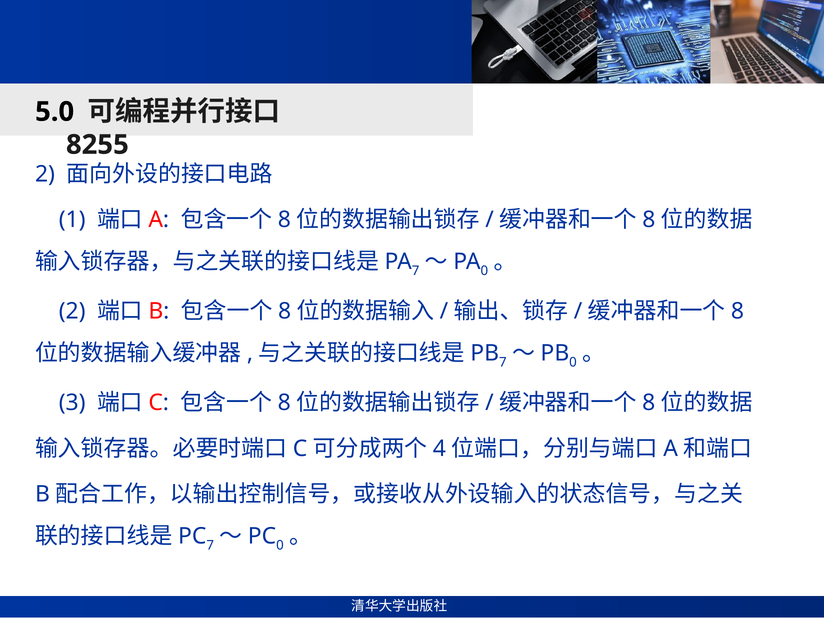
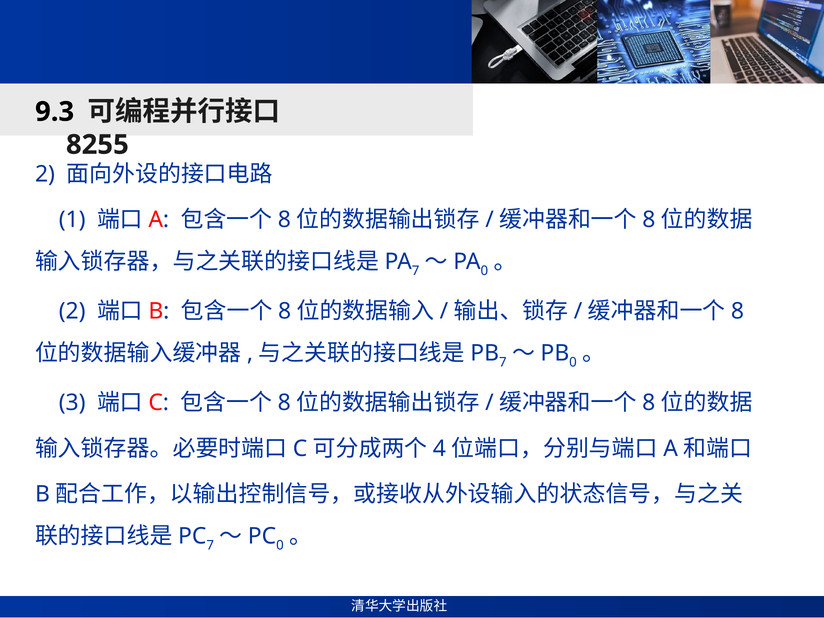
5.0: 5.0 -> 9.3 (55, 112)
